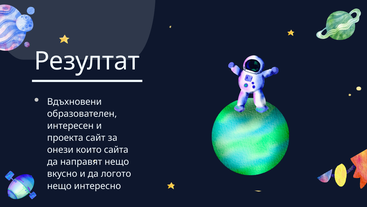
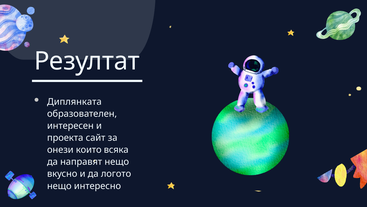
Вдъхновени: Вдъхновени -> Диплянката (74, 102)
сайта: сайта -> всяка (116, 149)
